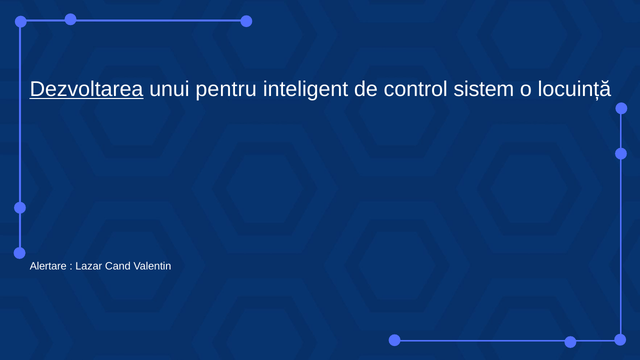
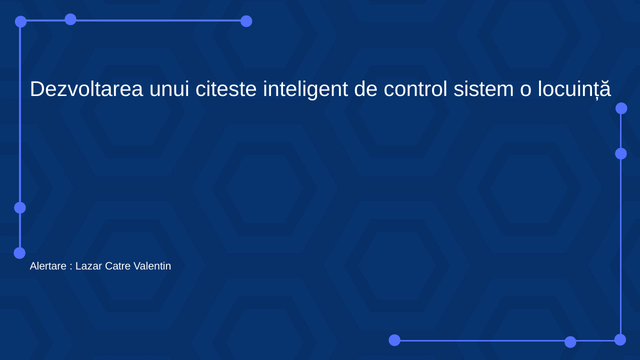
Dezvoltarea underline: present -> none (87, 89)
pentru: pentru -> citeste (226, 89)
Cand: Cand -> Catre (118, 266)
